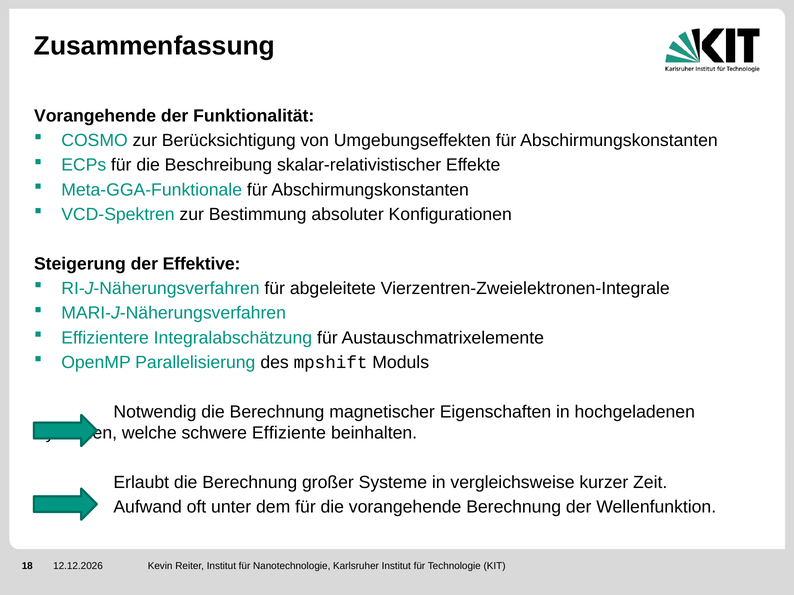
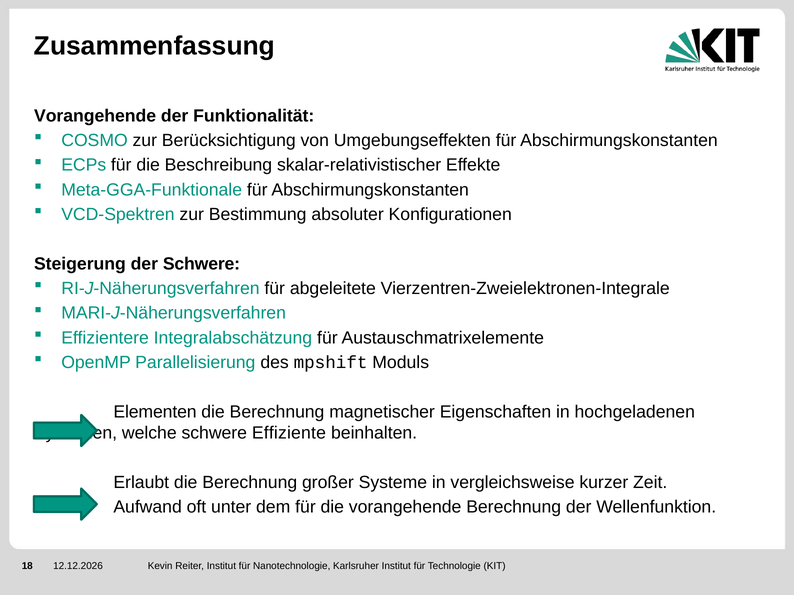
der Effektive: Effektive -> Schwere (202, 264)
Notwendig: Notwendig -> Elementen (155, 412)
